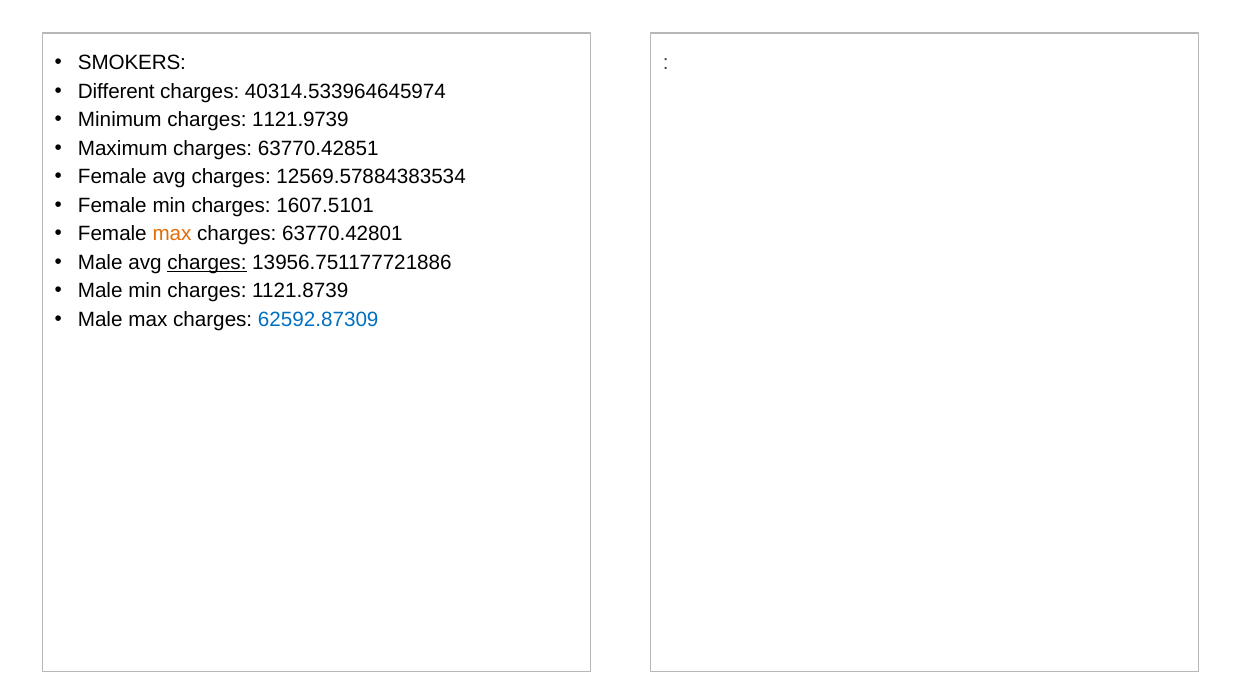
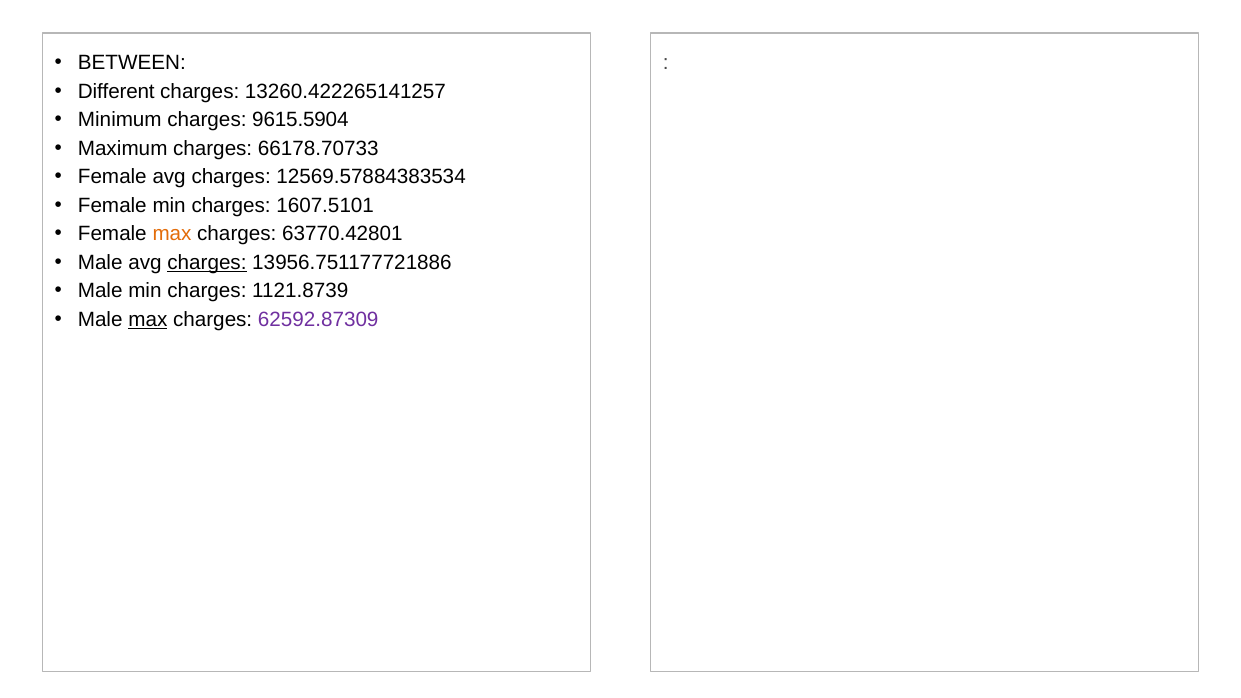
SMOKERS: SMOKERS -> BETWEEN (132, 63)
40314.533964645974: 40314.533964645974 -> 13260.422265141257 (345, 91)
1121.9739: 1121.9739 -> 9615.5904 (300, 120)
63770.42851: 63770.42851 -> 66178.70733 (318, 149)
max underline: none -> present (148, 320)
62592.87309 colour: blue -> purple (318, 320)
